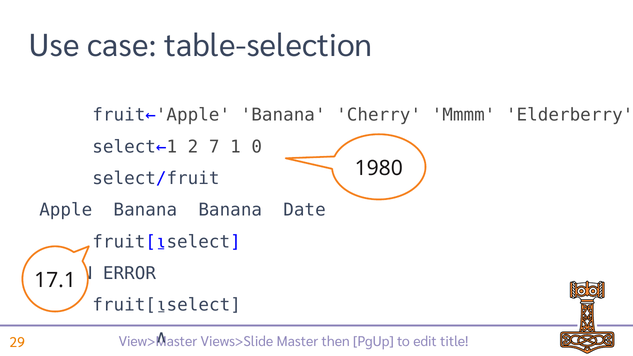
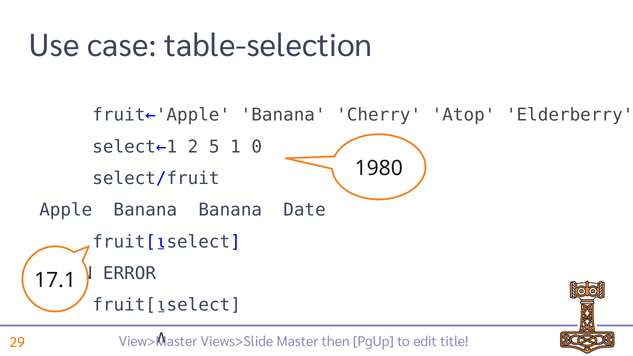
Mmmm: Mmmm -> Atop (464, 115)
7: 7 -> 5 (214, 147)
